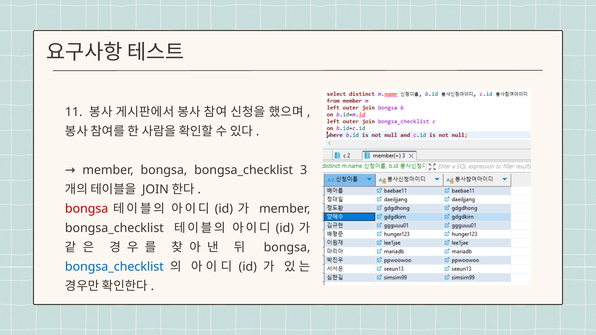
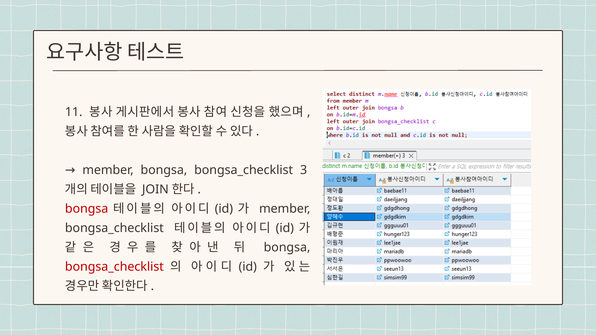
bongsa_checklist colour: blue -> red (114, 267)
